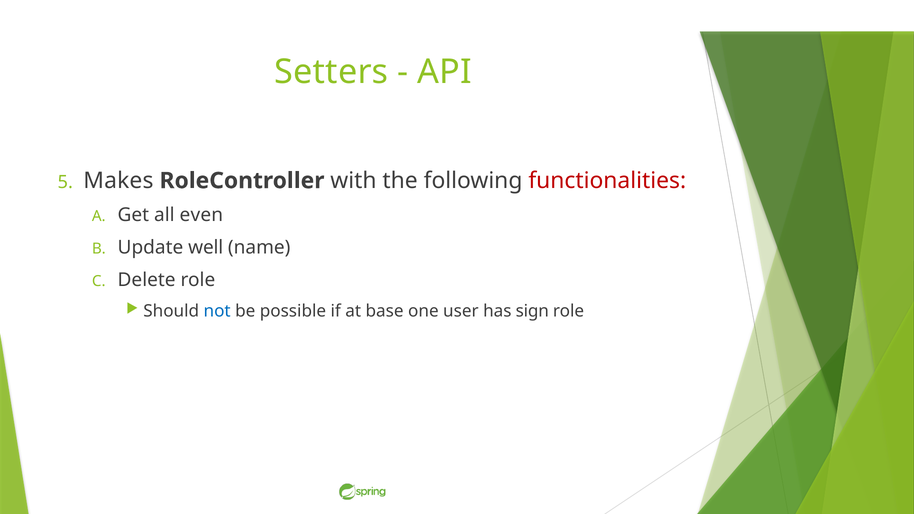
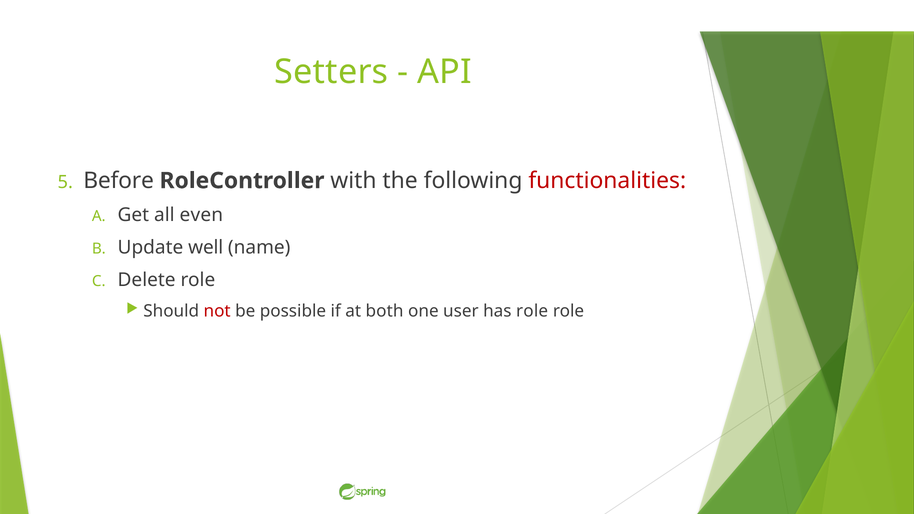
Makes: Makes -> Before (119, 181)
not colour: blue -> red (217, 311)
base: base -> both (385, 311)
has sign: sign -> role (532, 311)
